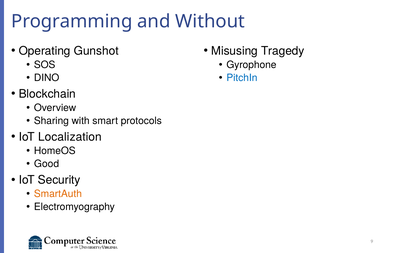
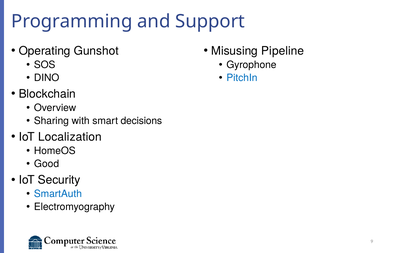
Without: Without -> Support (210, 21)
Tragedy: Tragedy -> Pipeline (283, 51)
protocols: protocols -> decisions (141, 121)
SmartAuth colour: orange -> blue (58, 194)
